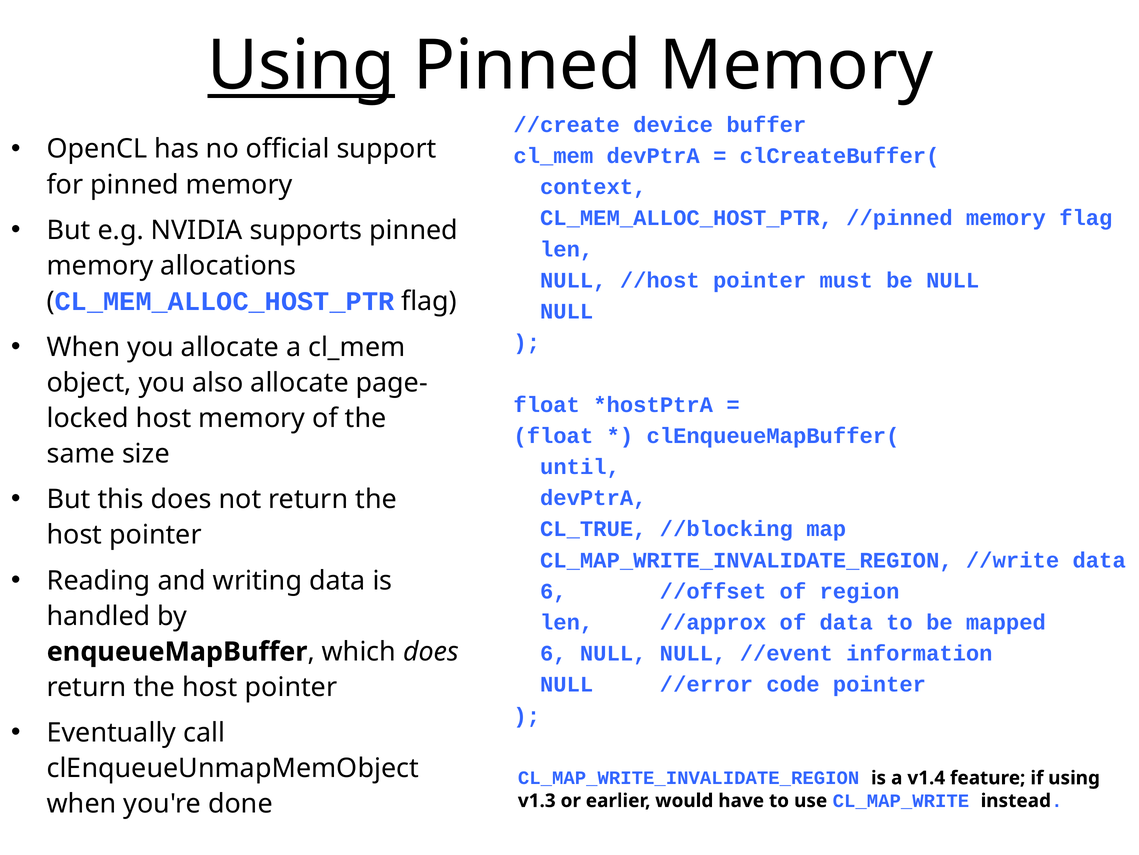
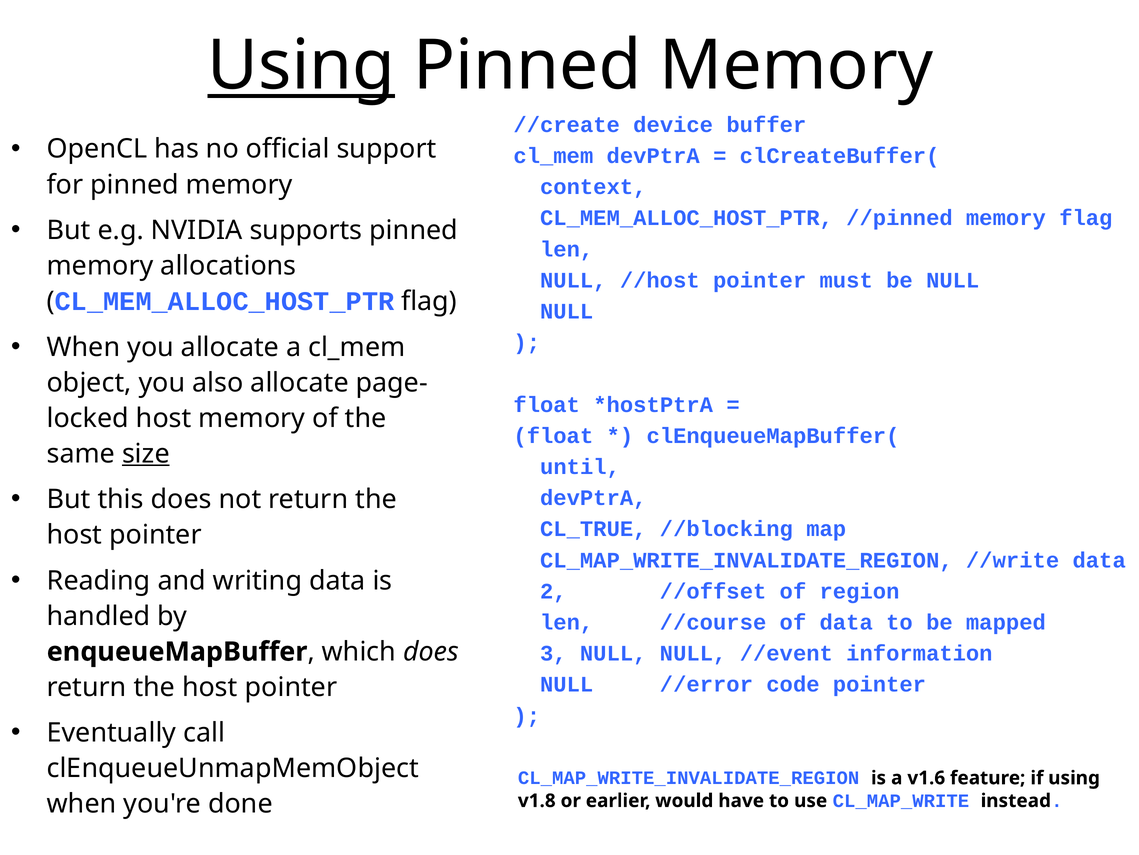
size underline: none -> present (146, 453)
6: 6 -> 2 (553, 591)
//approx: //approx -> //course (713, 622)
6: 6 -> 3 (553, 653)
v1.4: v1.4 -> v1.6 (926, 777)
v1.3: v1.3 -> v1.8 (537, 800)
